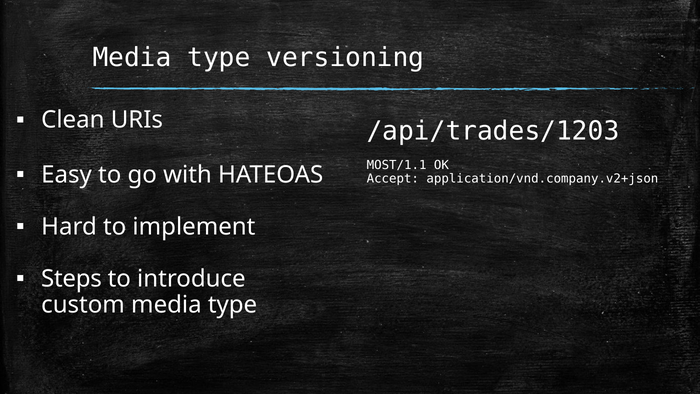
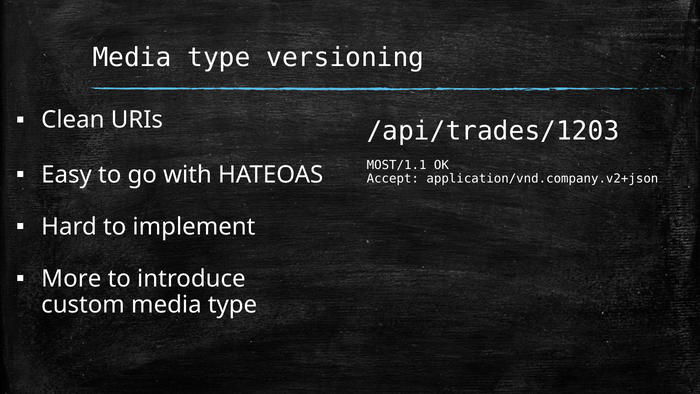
Steps: Steps -> More (71, 279)
